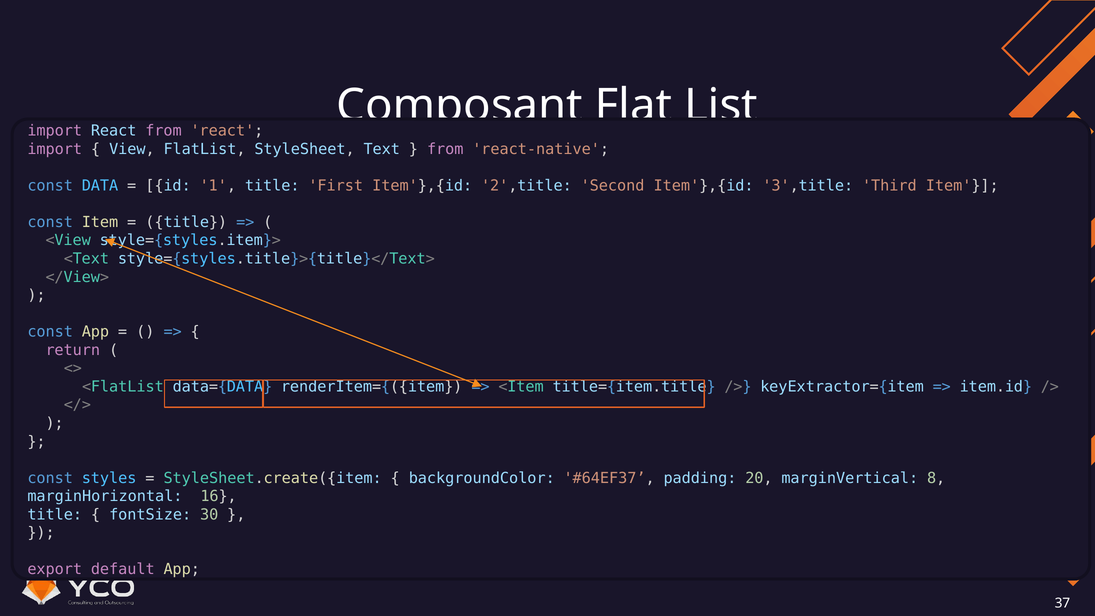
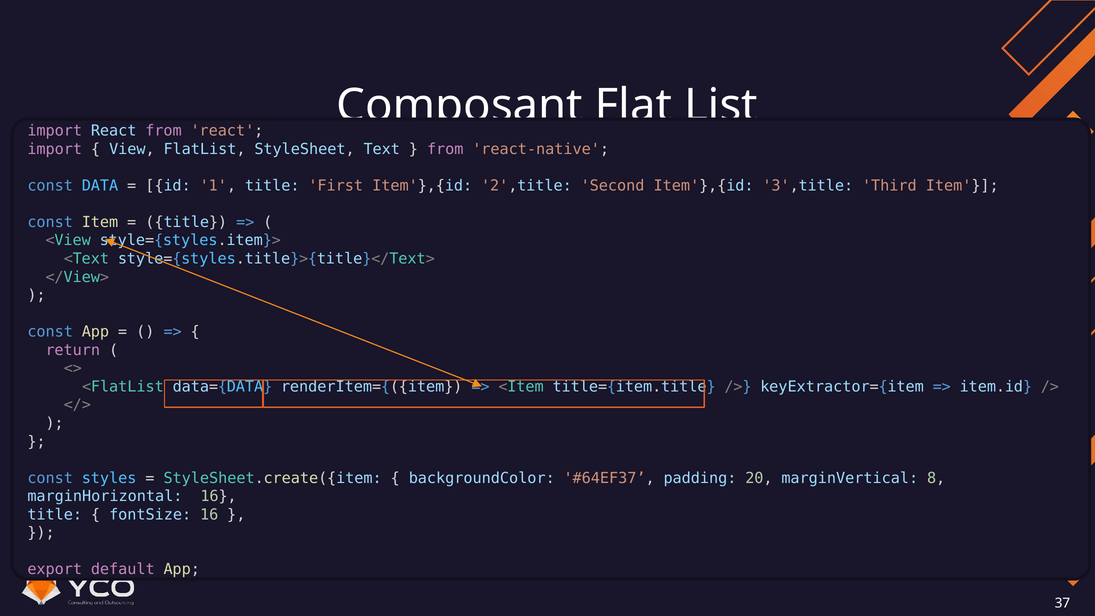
fontSize 30: 30 -> 16 (209, 515)
